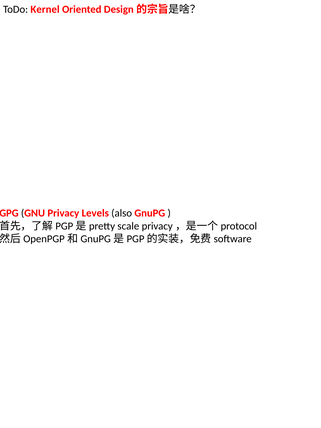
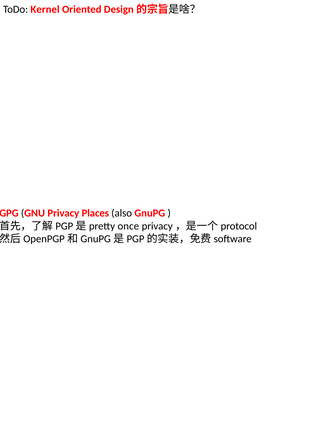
Levels: Levels -> Places (95, 213)
scale: scale -> once (128, 226)
